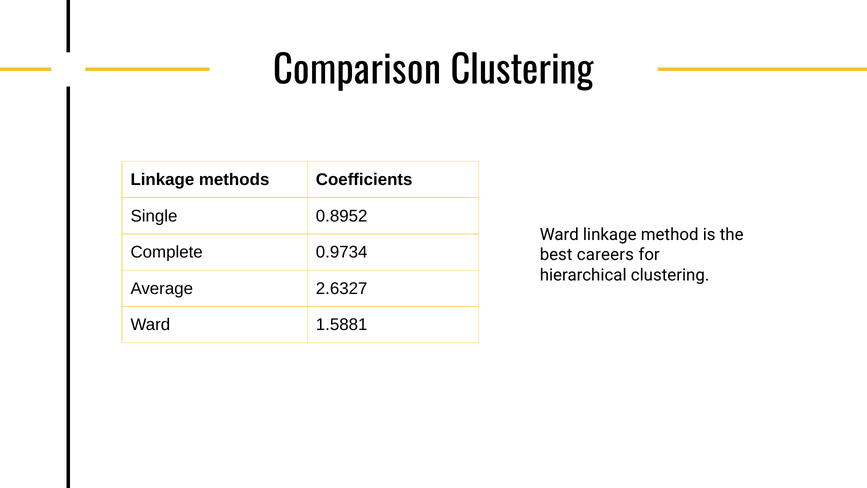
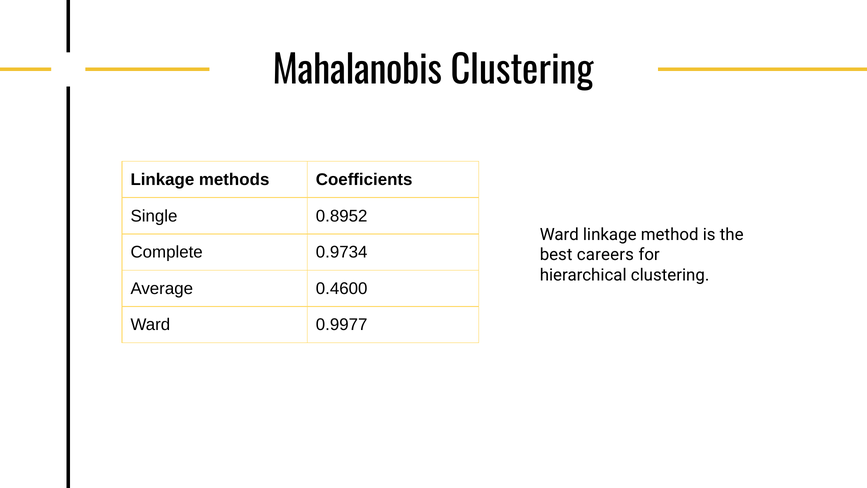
Comparison: Comparison -> Mahalanobis (357, 71)
2.6327: 2.6327 -> 0.4600 (342, 288)
1.5881: 1.5881 -> 0.9977 (342, 325)
